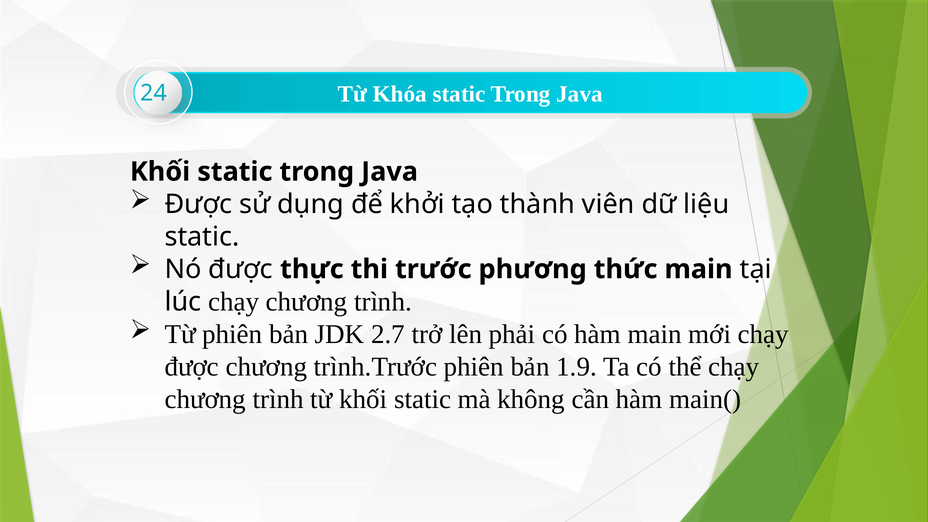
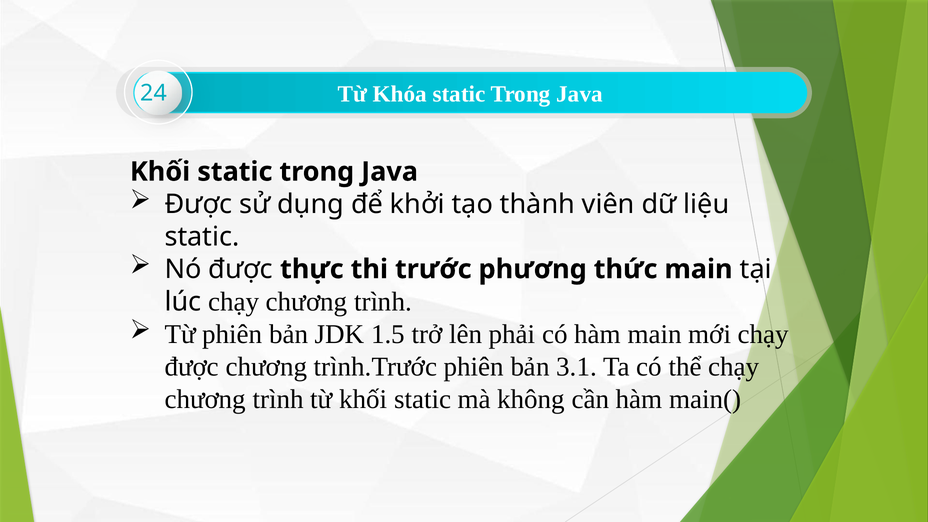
2.7: 2.7 -> 1.5 (388, 334)
1.9: 1.9 -> 3.1 (577, 367)
